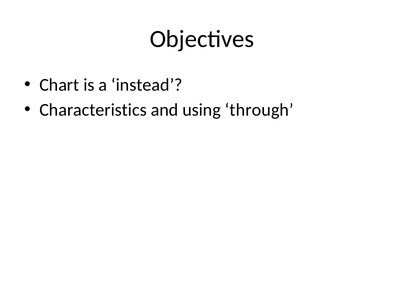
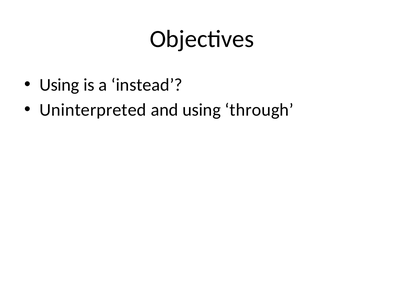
Chart: Chart -> Using (59, 85)
Characteristics: Characteristics -> Uninterpreted (93, 110)
